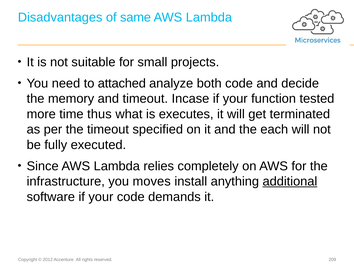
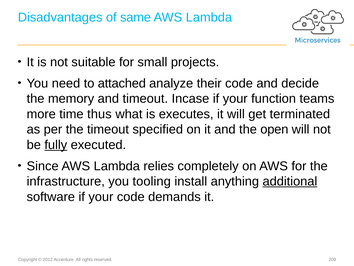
both: both -> their (209, 83)
tested: tested -> teams (317, 99)
each: each -> open (274, 129)
fully underline: none -> present (56, 145)
moves: moves -> tooling (152, 181)
